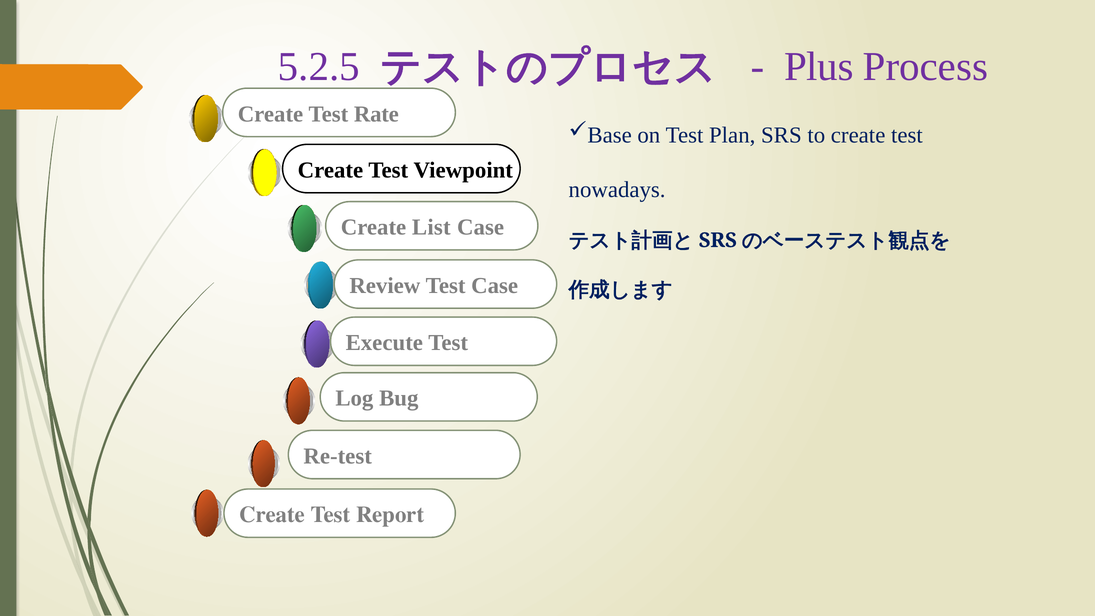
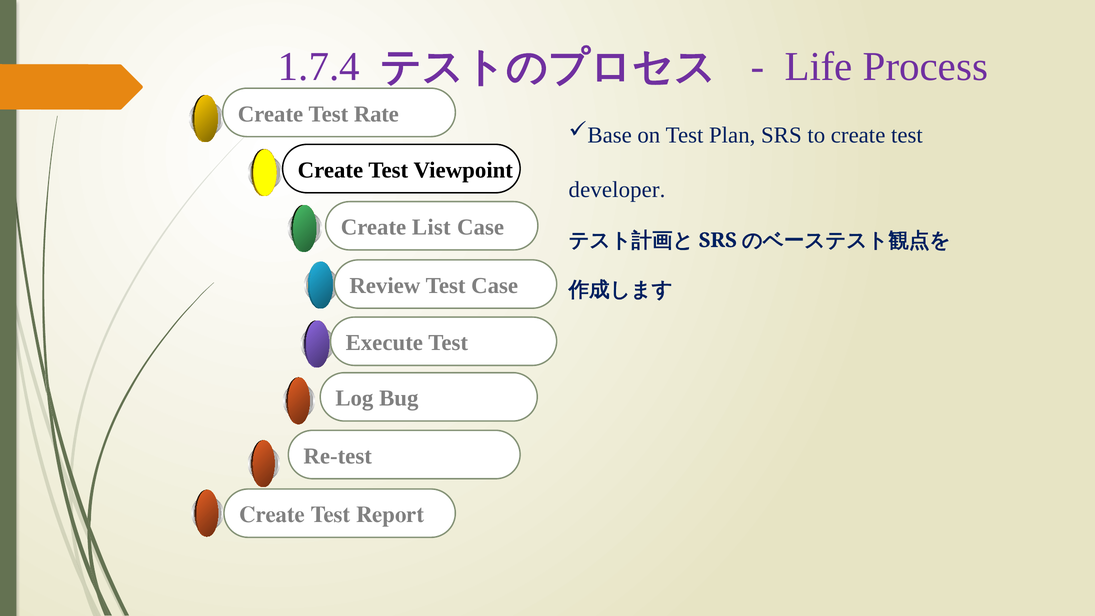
5.2.5: 5.2.5 -> 1.7.4 (319, 67)
Plus: Plus -> Life (819, 67)
nowadays: nowadays -> developer (617, 190)
